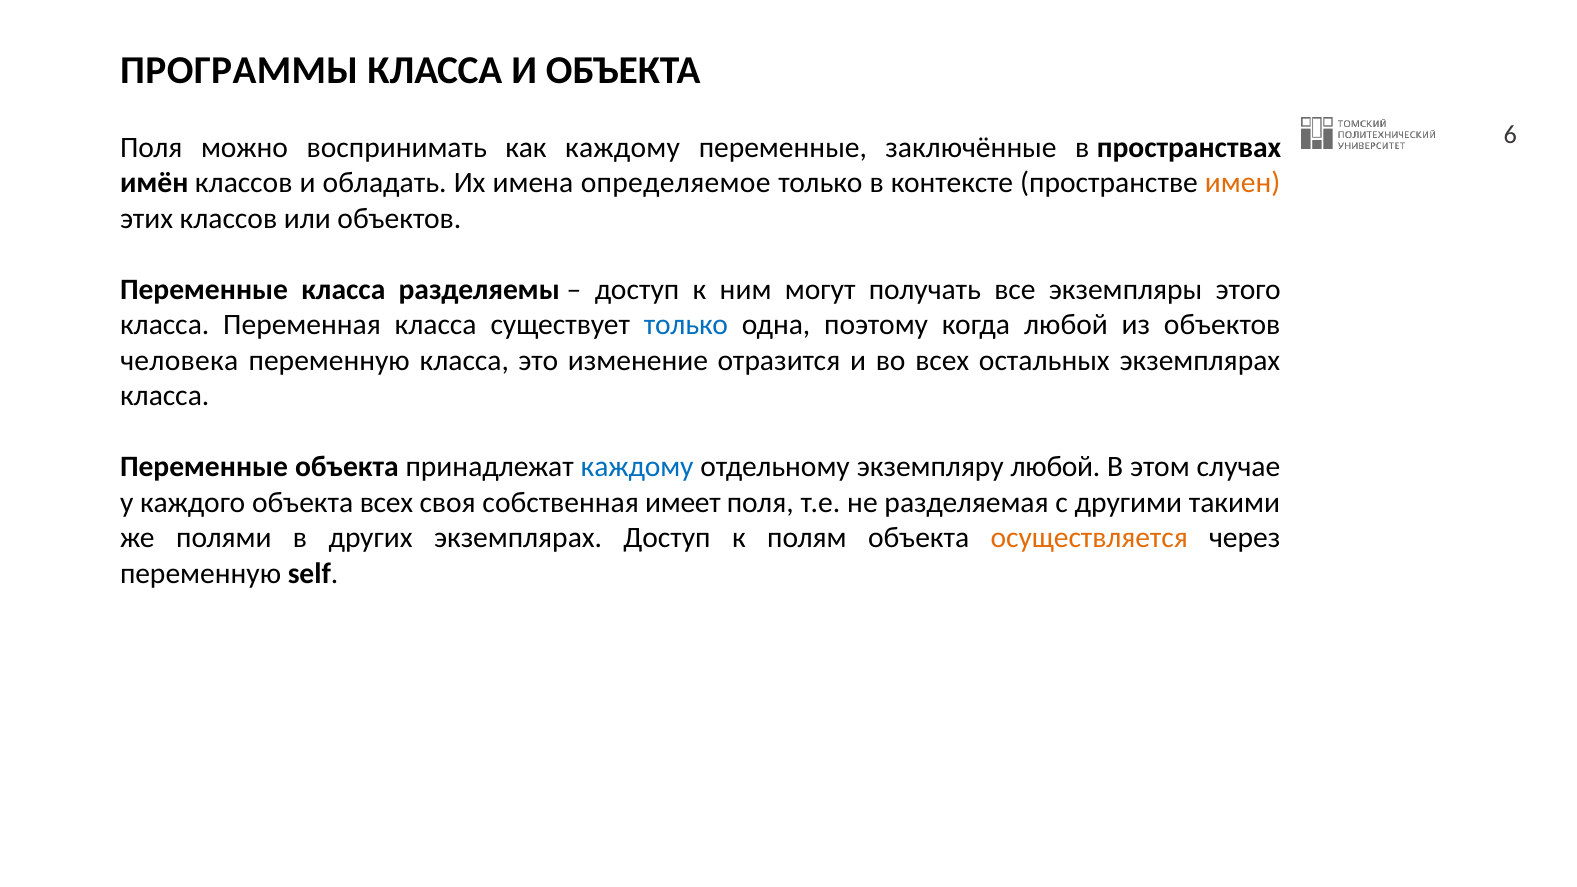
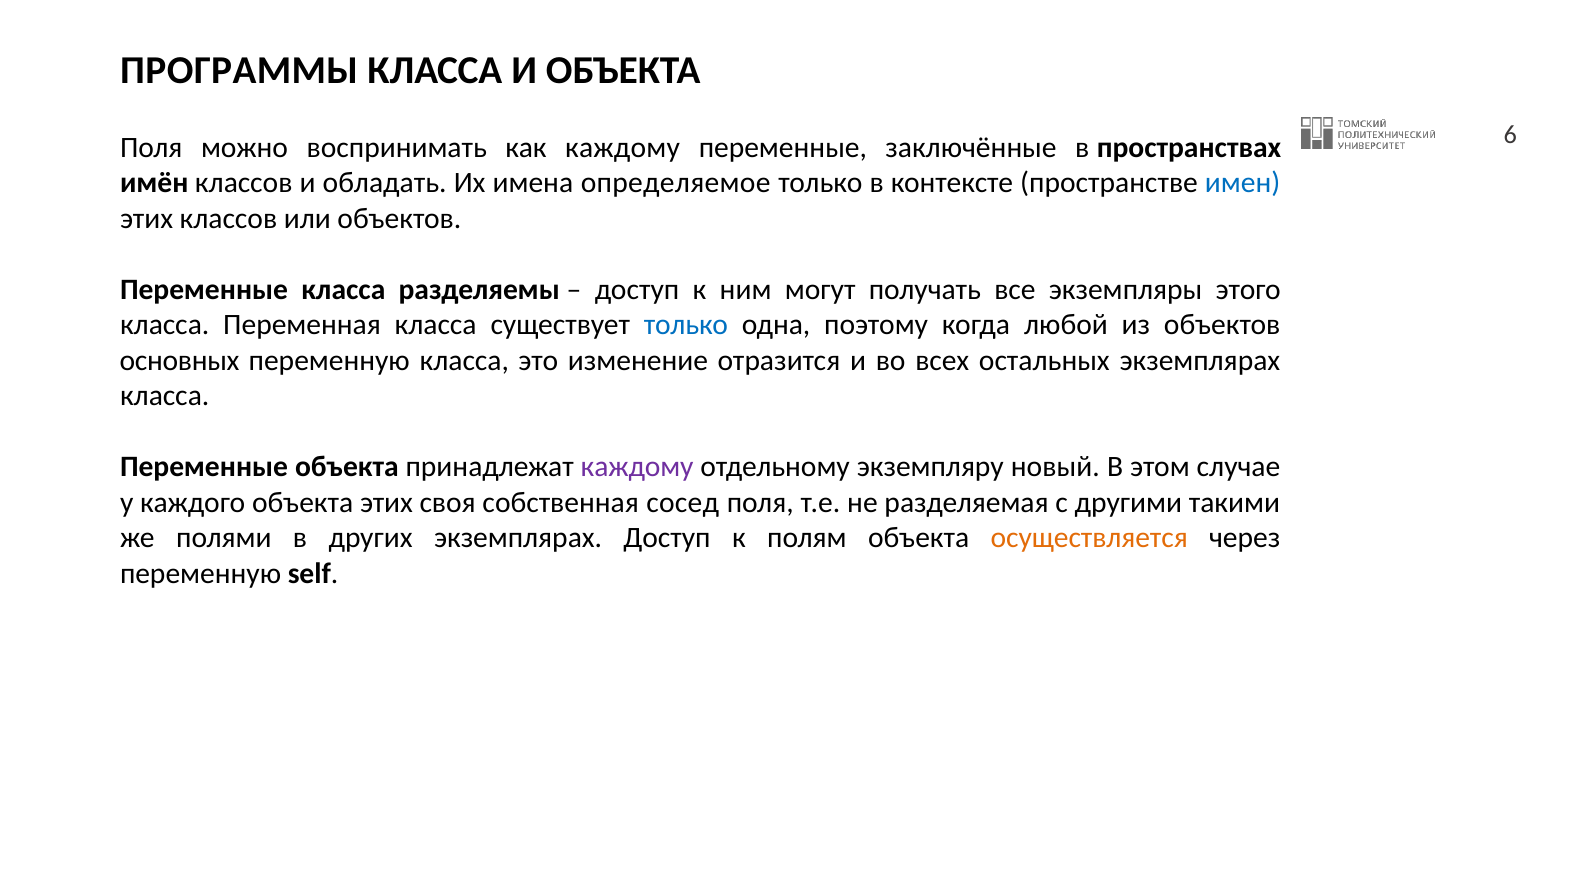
имен colour: orange -> blue (1243, 183)
человека: человека -> основных (180, 361)
каждому colour: blue -> purple (637, 467)
экземпляру любой: любой -> новый (1055, 467)
объекта всех: всех -> этих (386, 503)
имеет: имеет -> сосед (683, 503)
